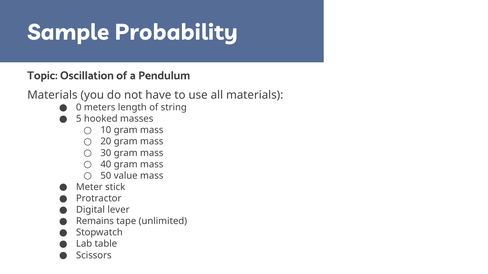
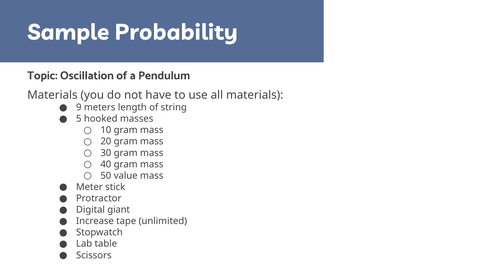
0: 0 -> 9 (79, 108)
lever: lever -> giant (119, 210)
Remains: Remains -> Increase (95, 222)
